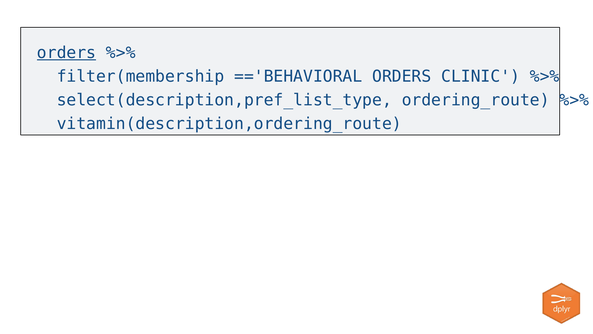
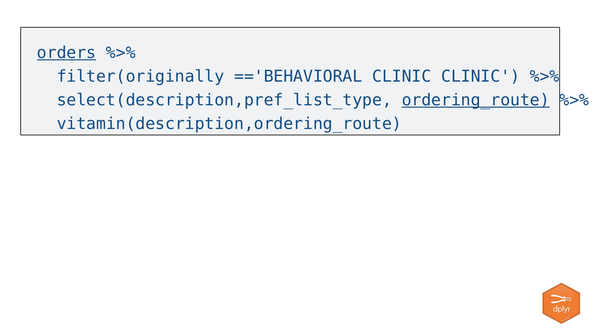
filter(membership: filter(membership -> filter(originally (140, 76)
=='BEHAVIORAL ORDERS: ORDERS -> CLINIC (402, 76)
ordering_route underline: none -> present (476, 100)
